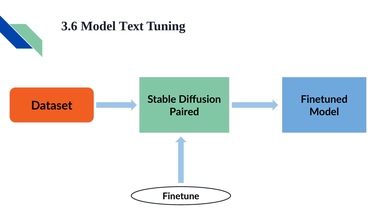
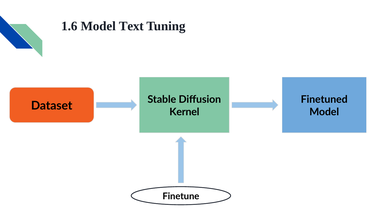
3.6: 3.6 -> 1.6 (69, 26)
Paired: Paired -> Kernel (184, 112)
